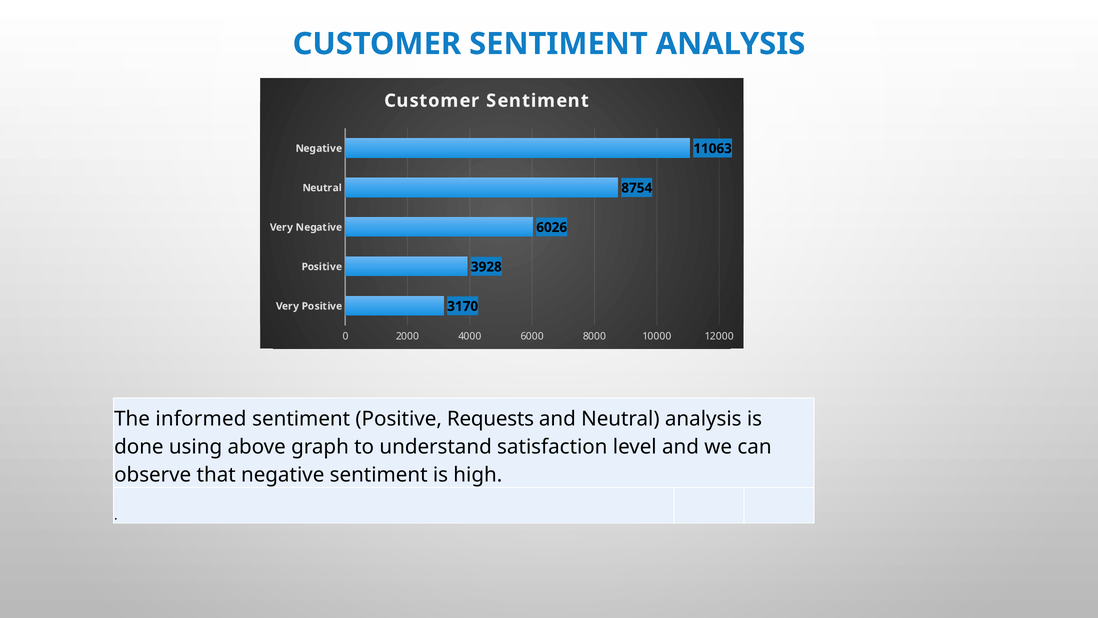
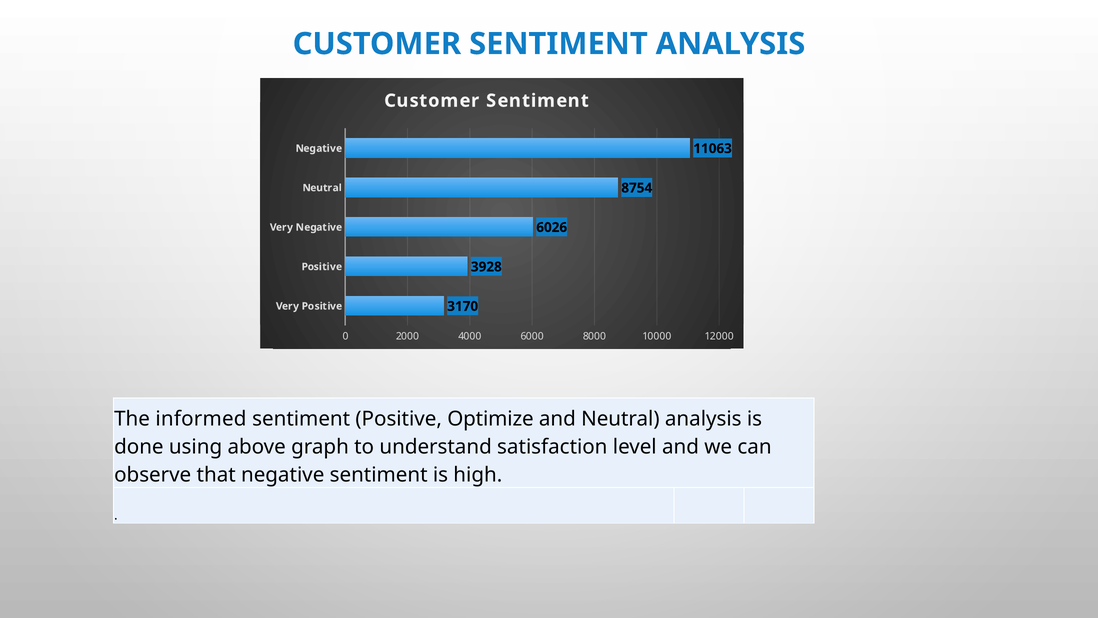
Requests: Requests -> Optimize (490, 418)
